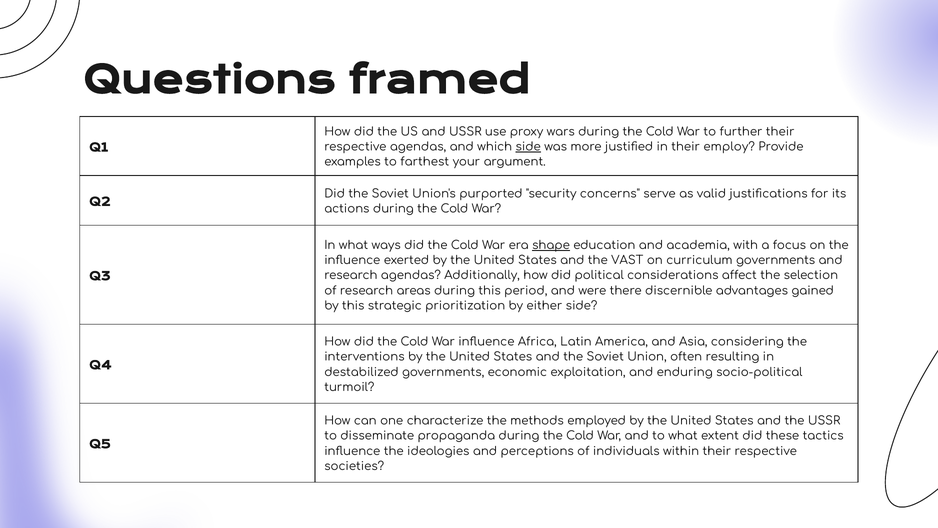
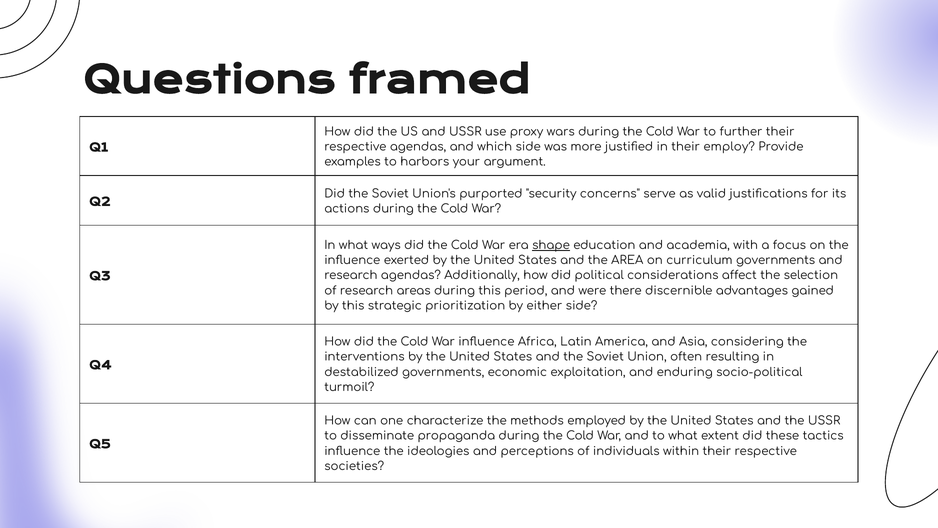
side underline: present -> none (528, 147)
farthest: farthest -> harbors (425, 162)
VAST: VAST -> AREA (627, 260)
